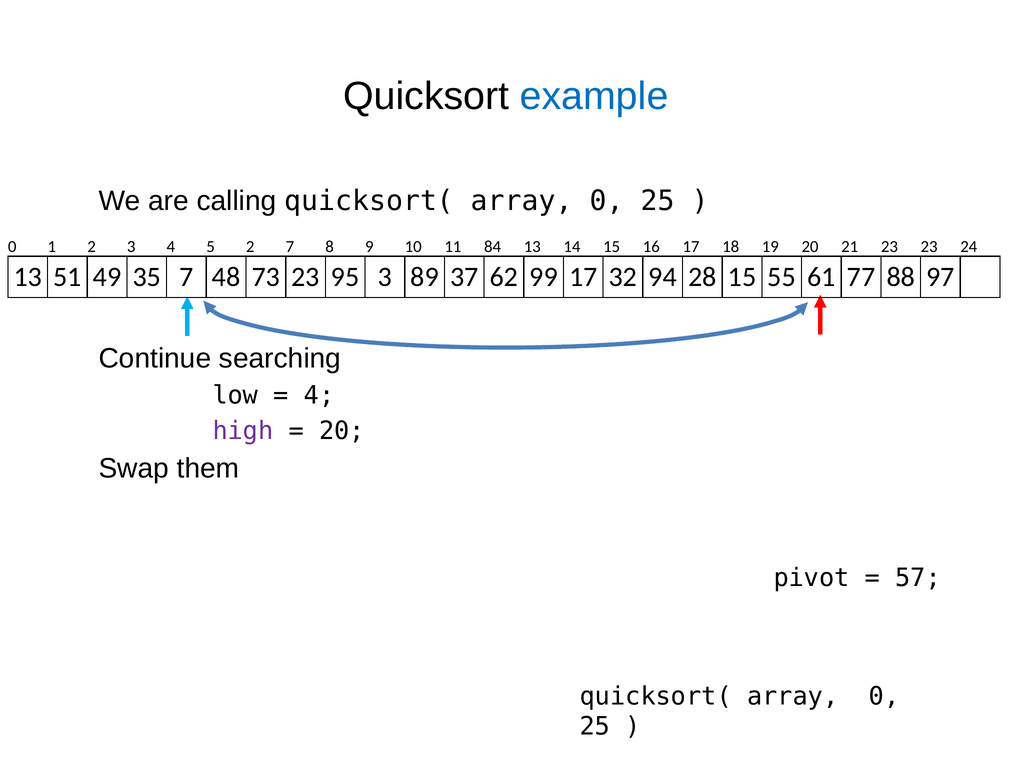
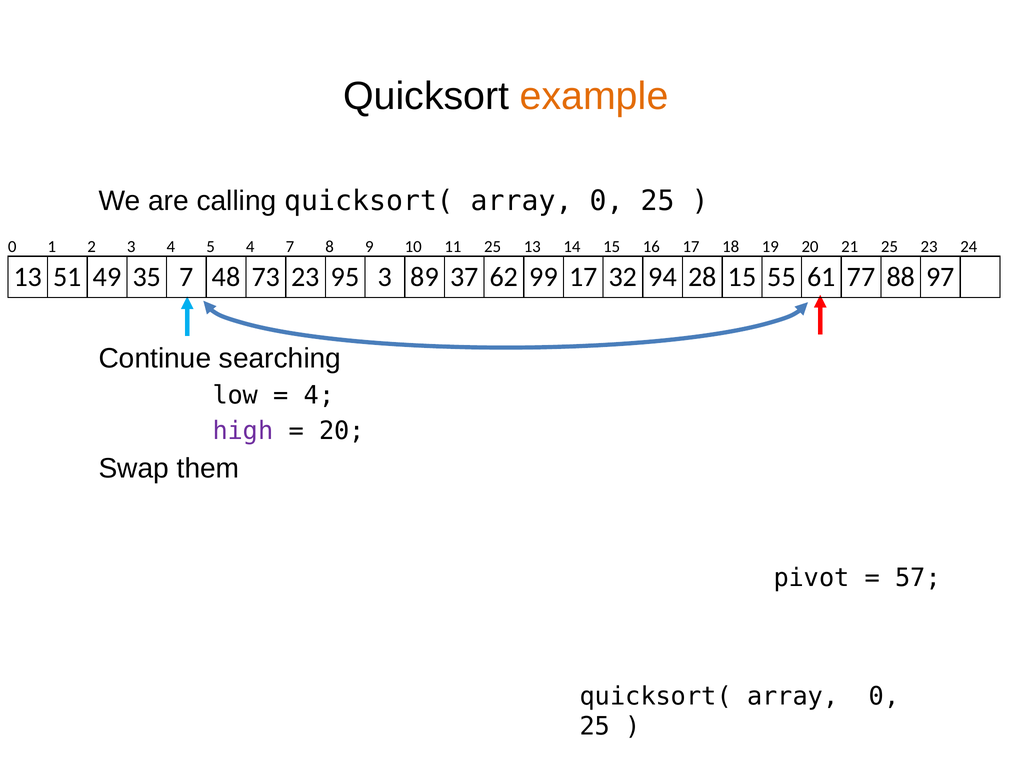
example colour: blue -> orange (594, 96)
5 2: 2 -> 4 (250, 246)
11 84: 84 -> 25 (493, 246)
21 23: 23 -> 25 (889, 246)
